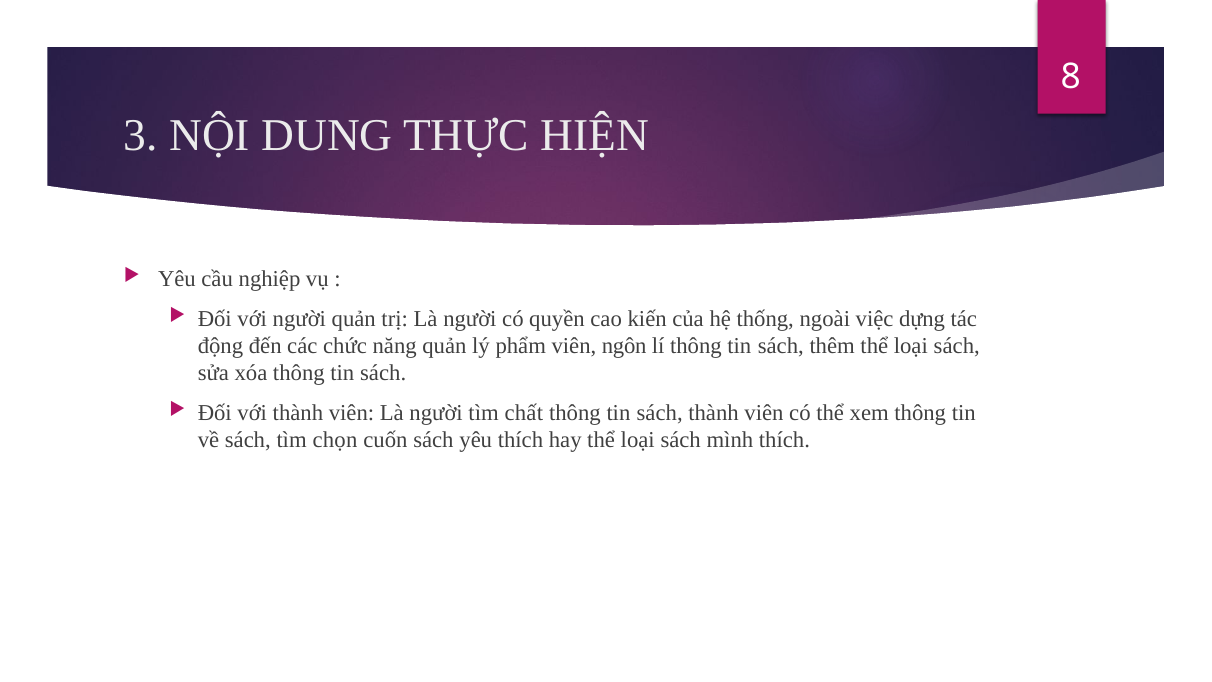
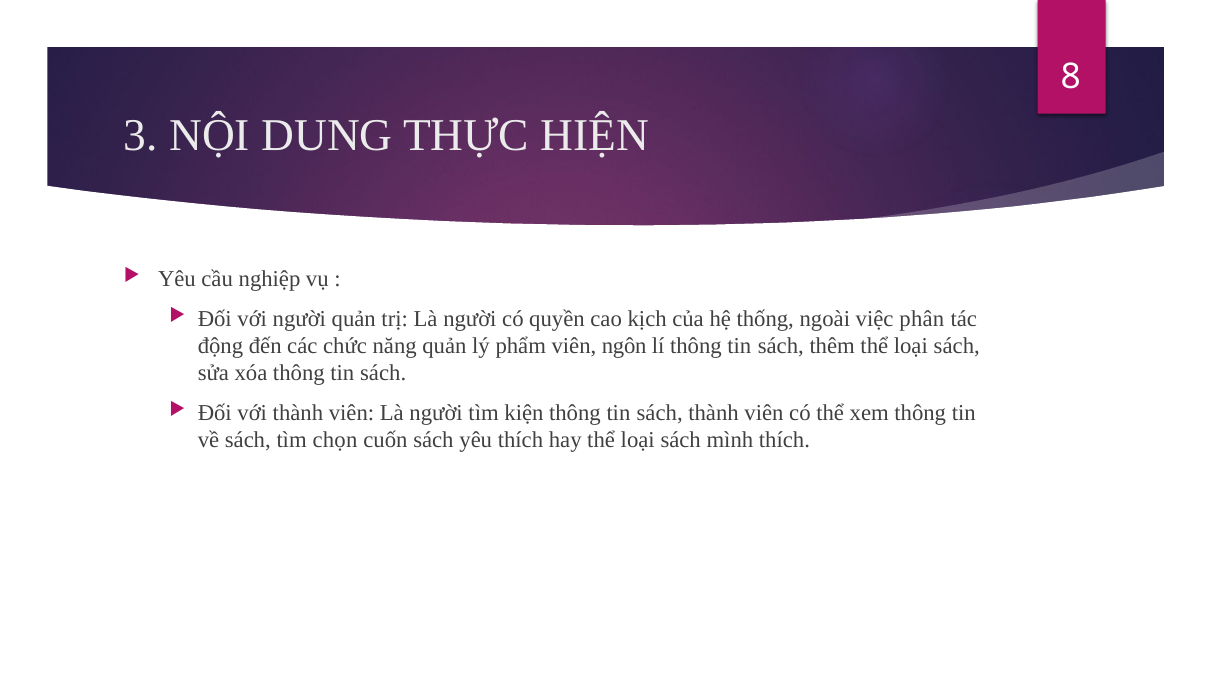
kiến: kiến -> kịch (647, 318)
dựng: dựng -> phân (922, 318)
chất: chất -> kiện (524, 413)
